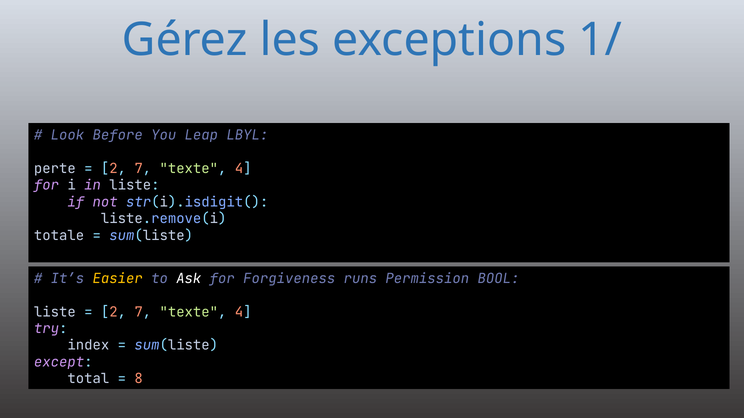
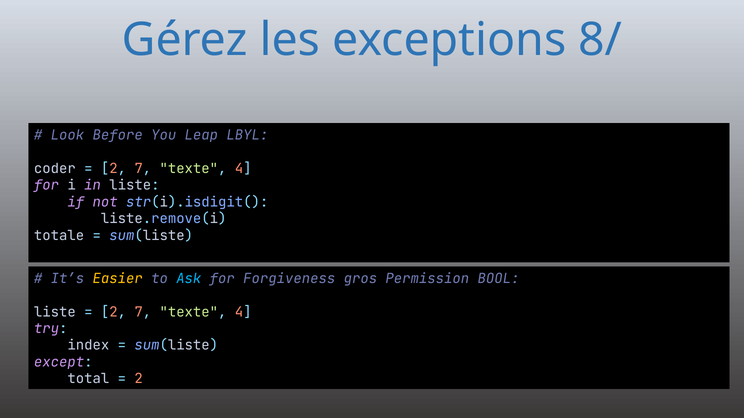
1/: 1/ -> 8/ (600, 40)
perte: perte -> coder (55, 169)
Ask colour: white -> light blue (189, 279)
runs: runs -> gros (360, 279)
8: 8 -> 2 (139, 379)
